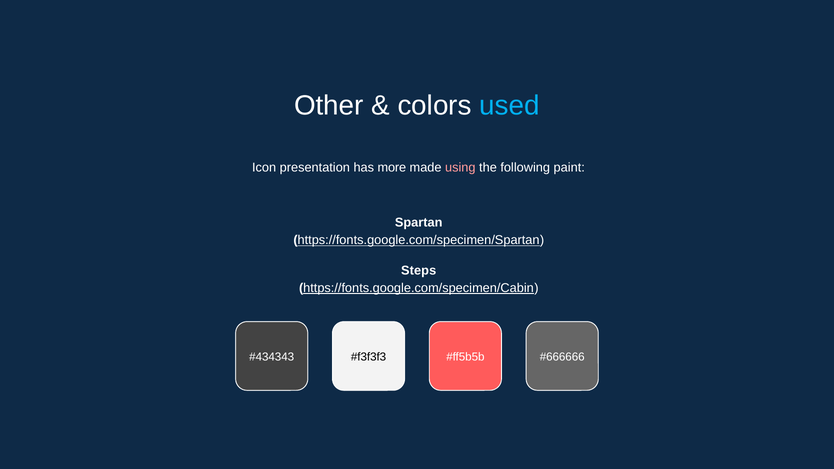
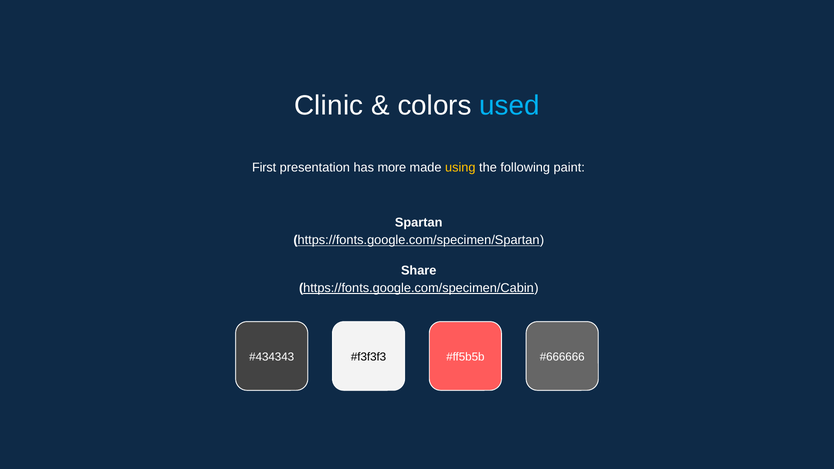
Other: Other -> Clinic (329, 106)
Icon: Icon -> First (264, 167)
using colour: pink -> yellow (460, 167)
Steps: Steps -> Share (419, 270)
